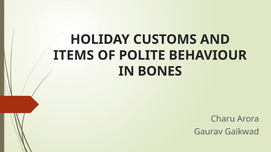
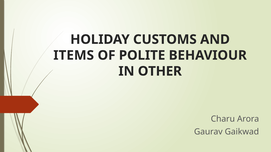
BONES: BONES -> OTHER (160, 71)
